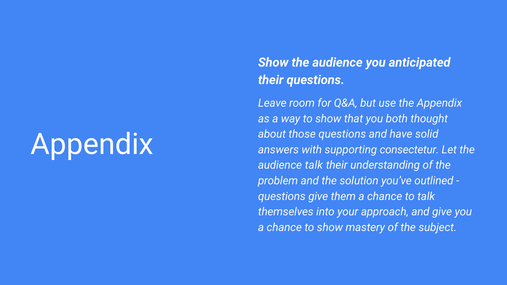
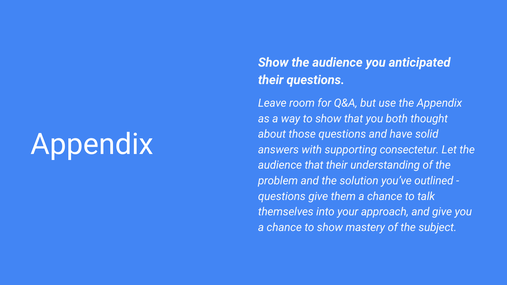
audience talk: talk -> that (314, 165)
